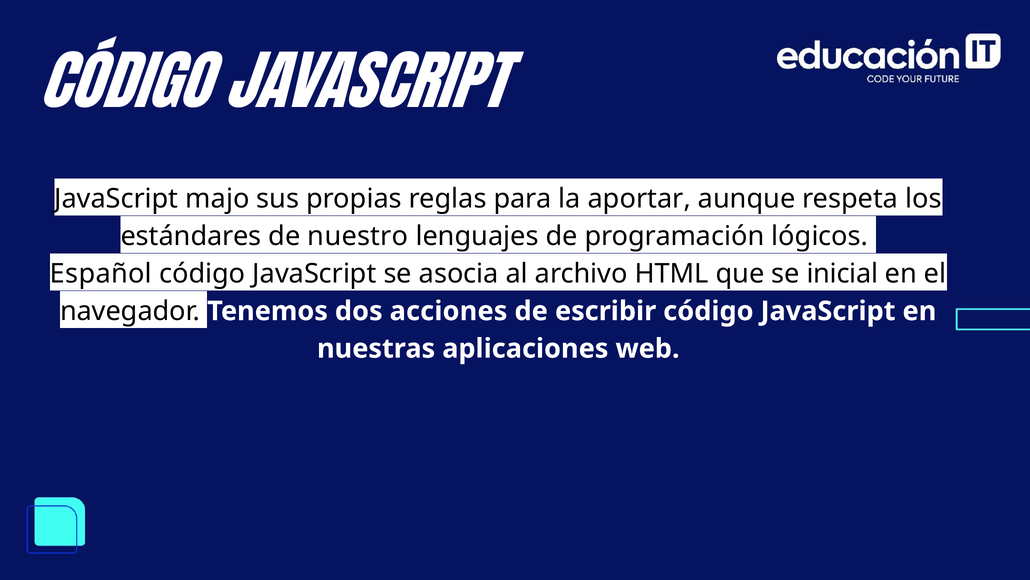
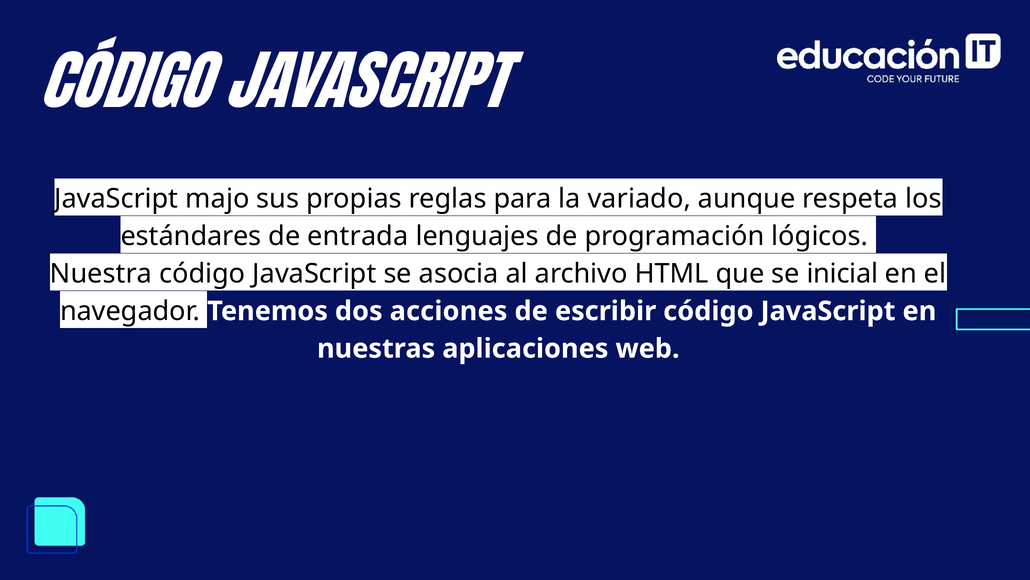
aportar: aportar -> variado (639, 198)
nuestro: nuestro -> entrada (358, 236)
Español: Español -> Nuestra (101, 273)
